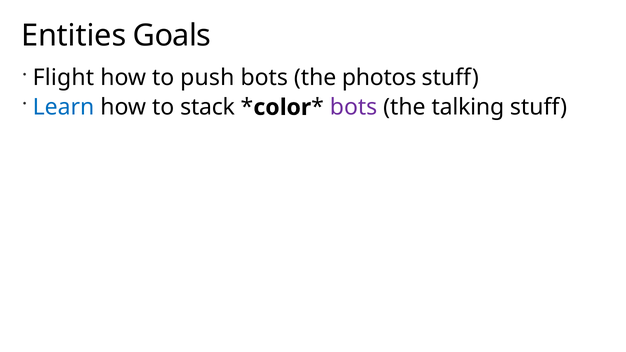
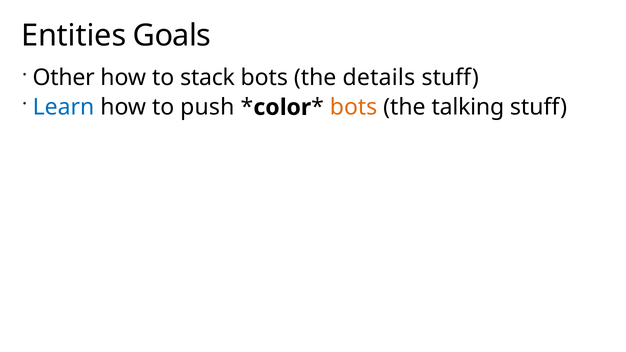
Flight: Flight -> Other (64, 78)
push: push -> stack (208, 78)
photos: photos -> details (379, 78)
stack: stack -> push (207, 107)
bots colour: purple -> orange (354, 107)
